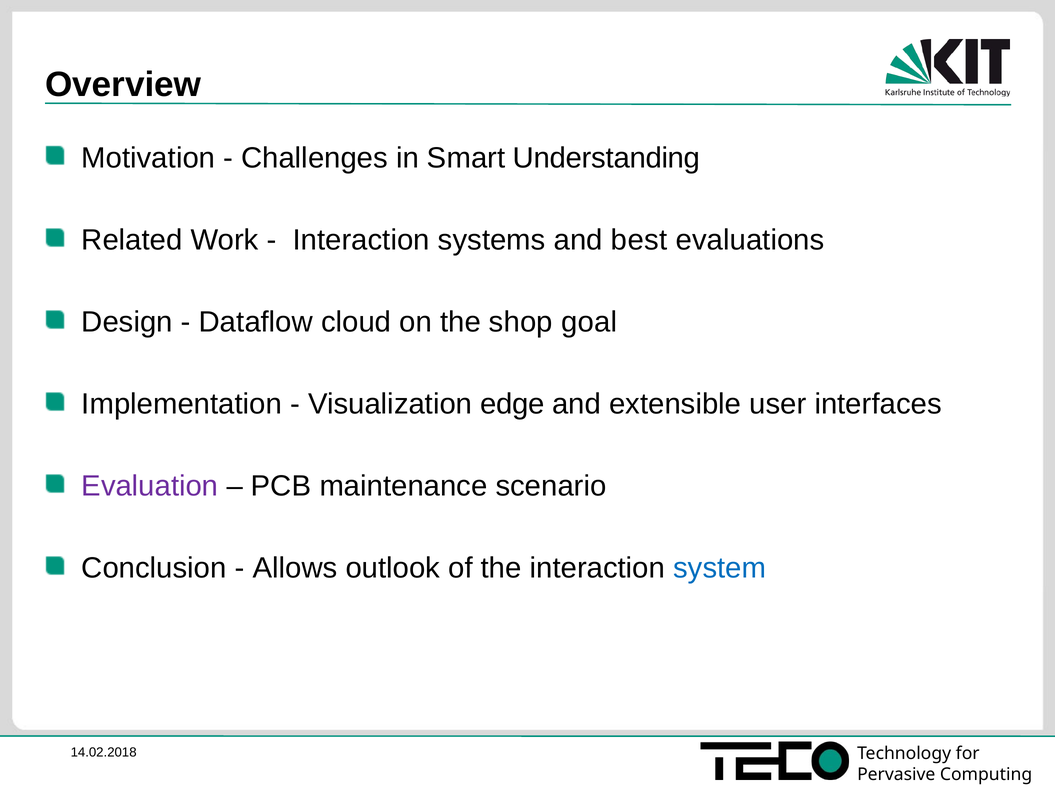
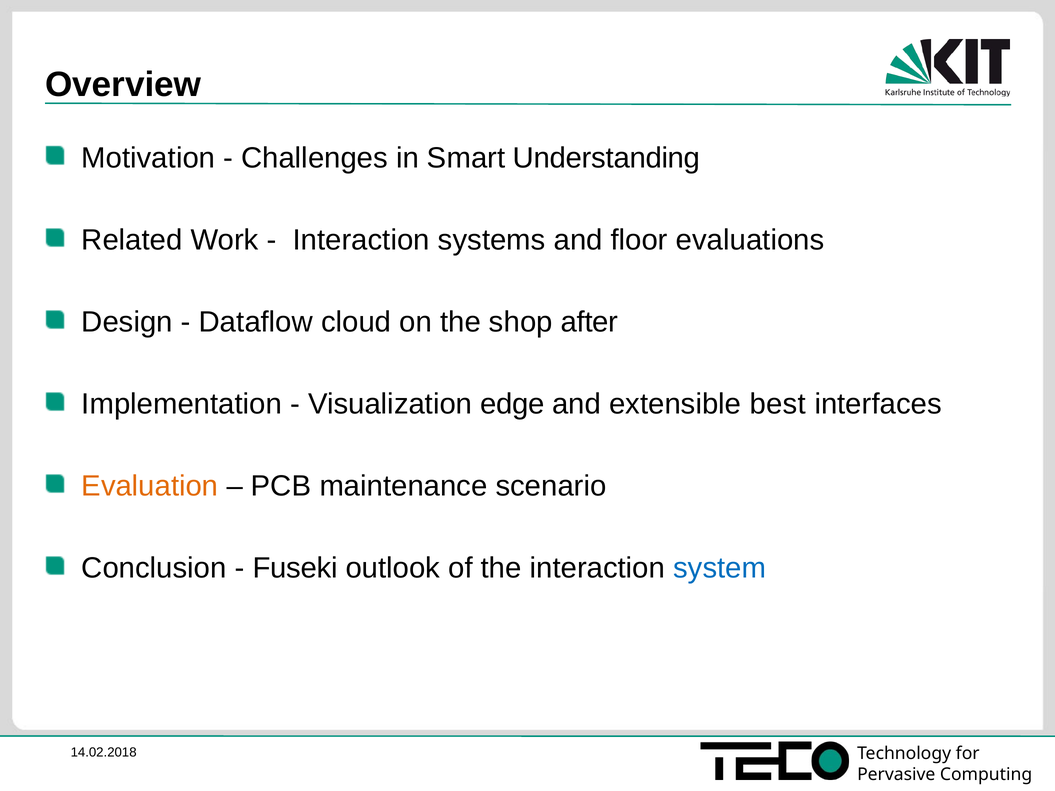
best: best -> floor (639, 240)
goal: goal -> after (589, 322)
user: user -> best (778, 404)
Evaluation colour: purple -> orange (150, 486)
Allows: Allows -> Fuseki (295, 568)
